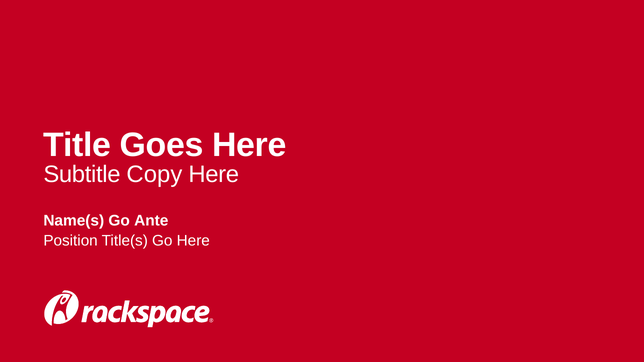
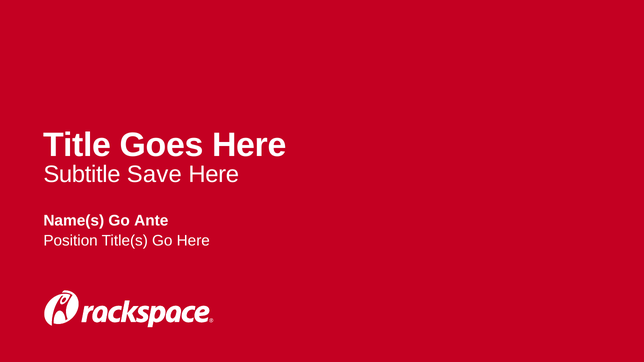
Copy: Copy -> Save (154, 175)
